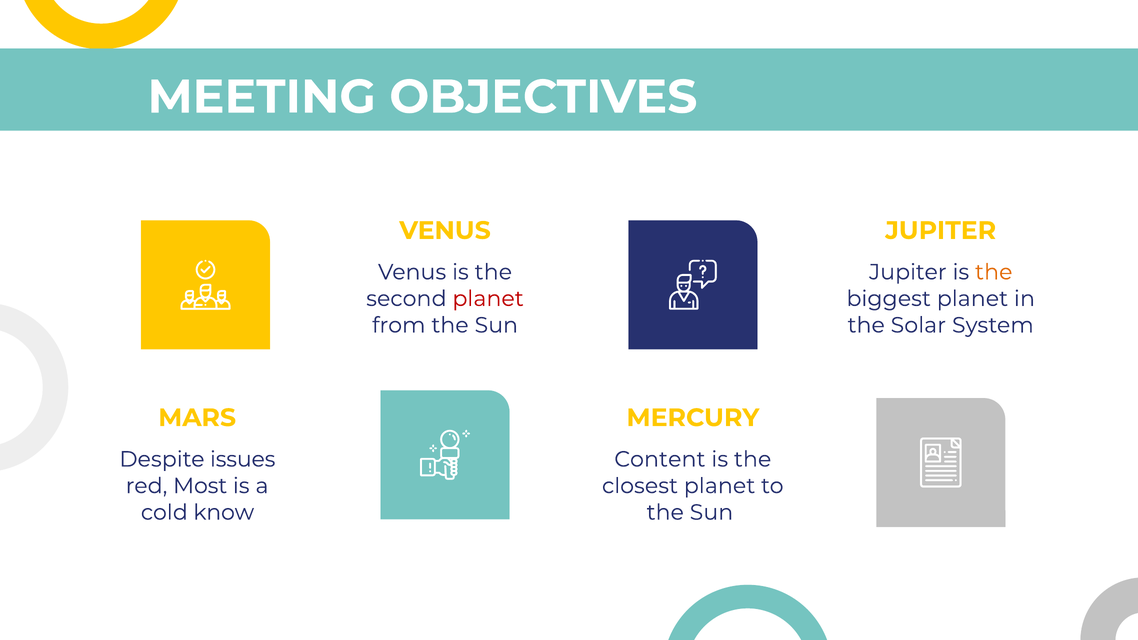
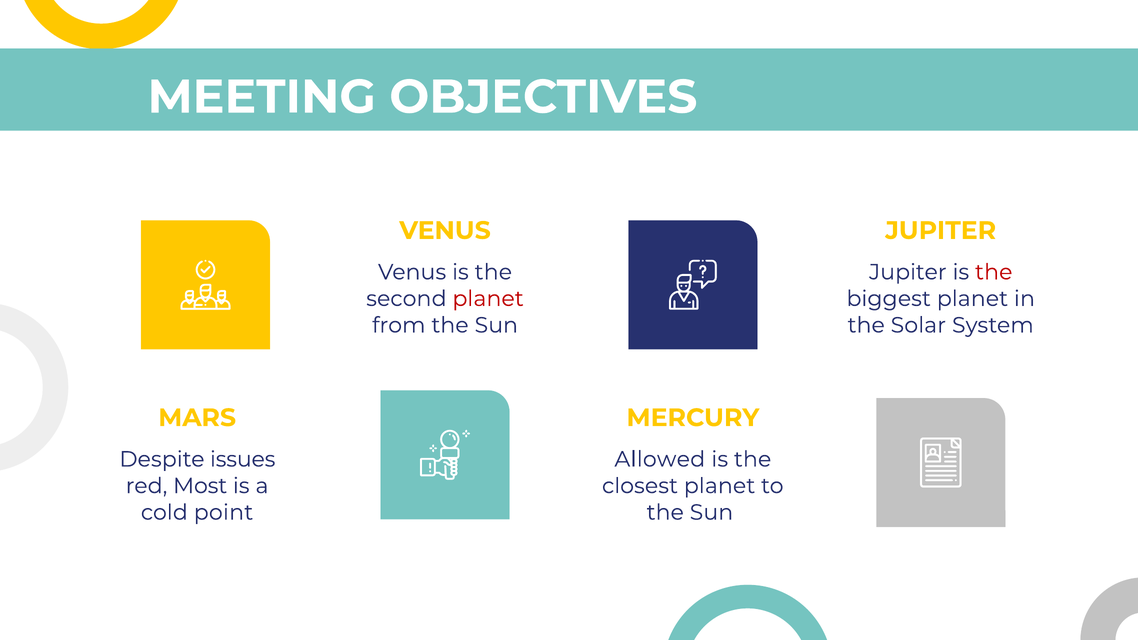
the colour: orange -> red (994, 272)
Content: Content -> Allowed (660, 459)
know: know -> point (223, 513)
